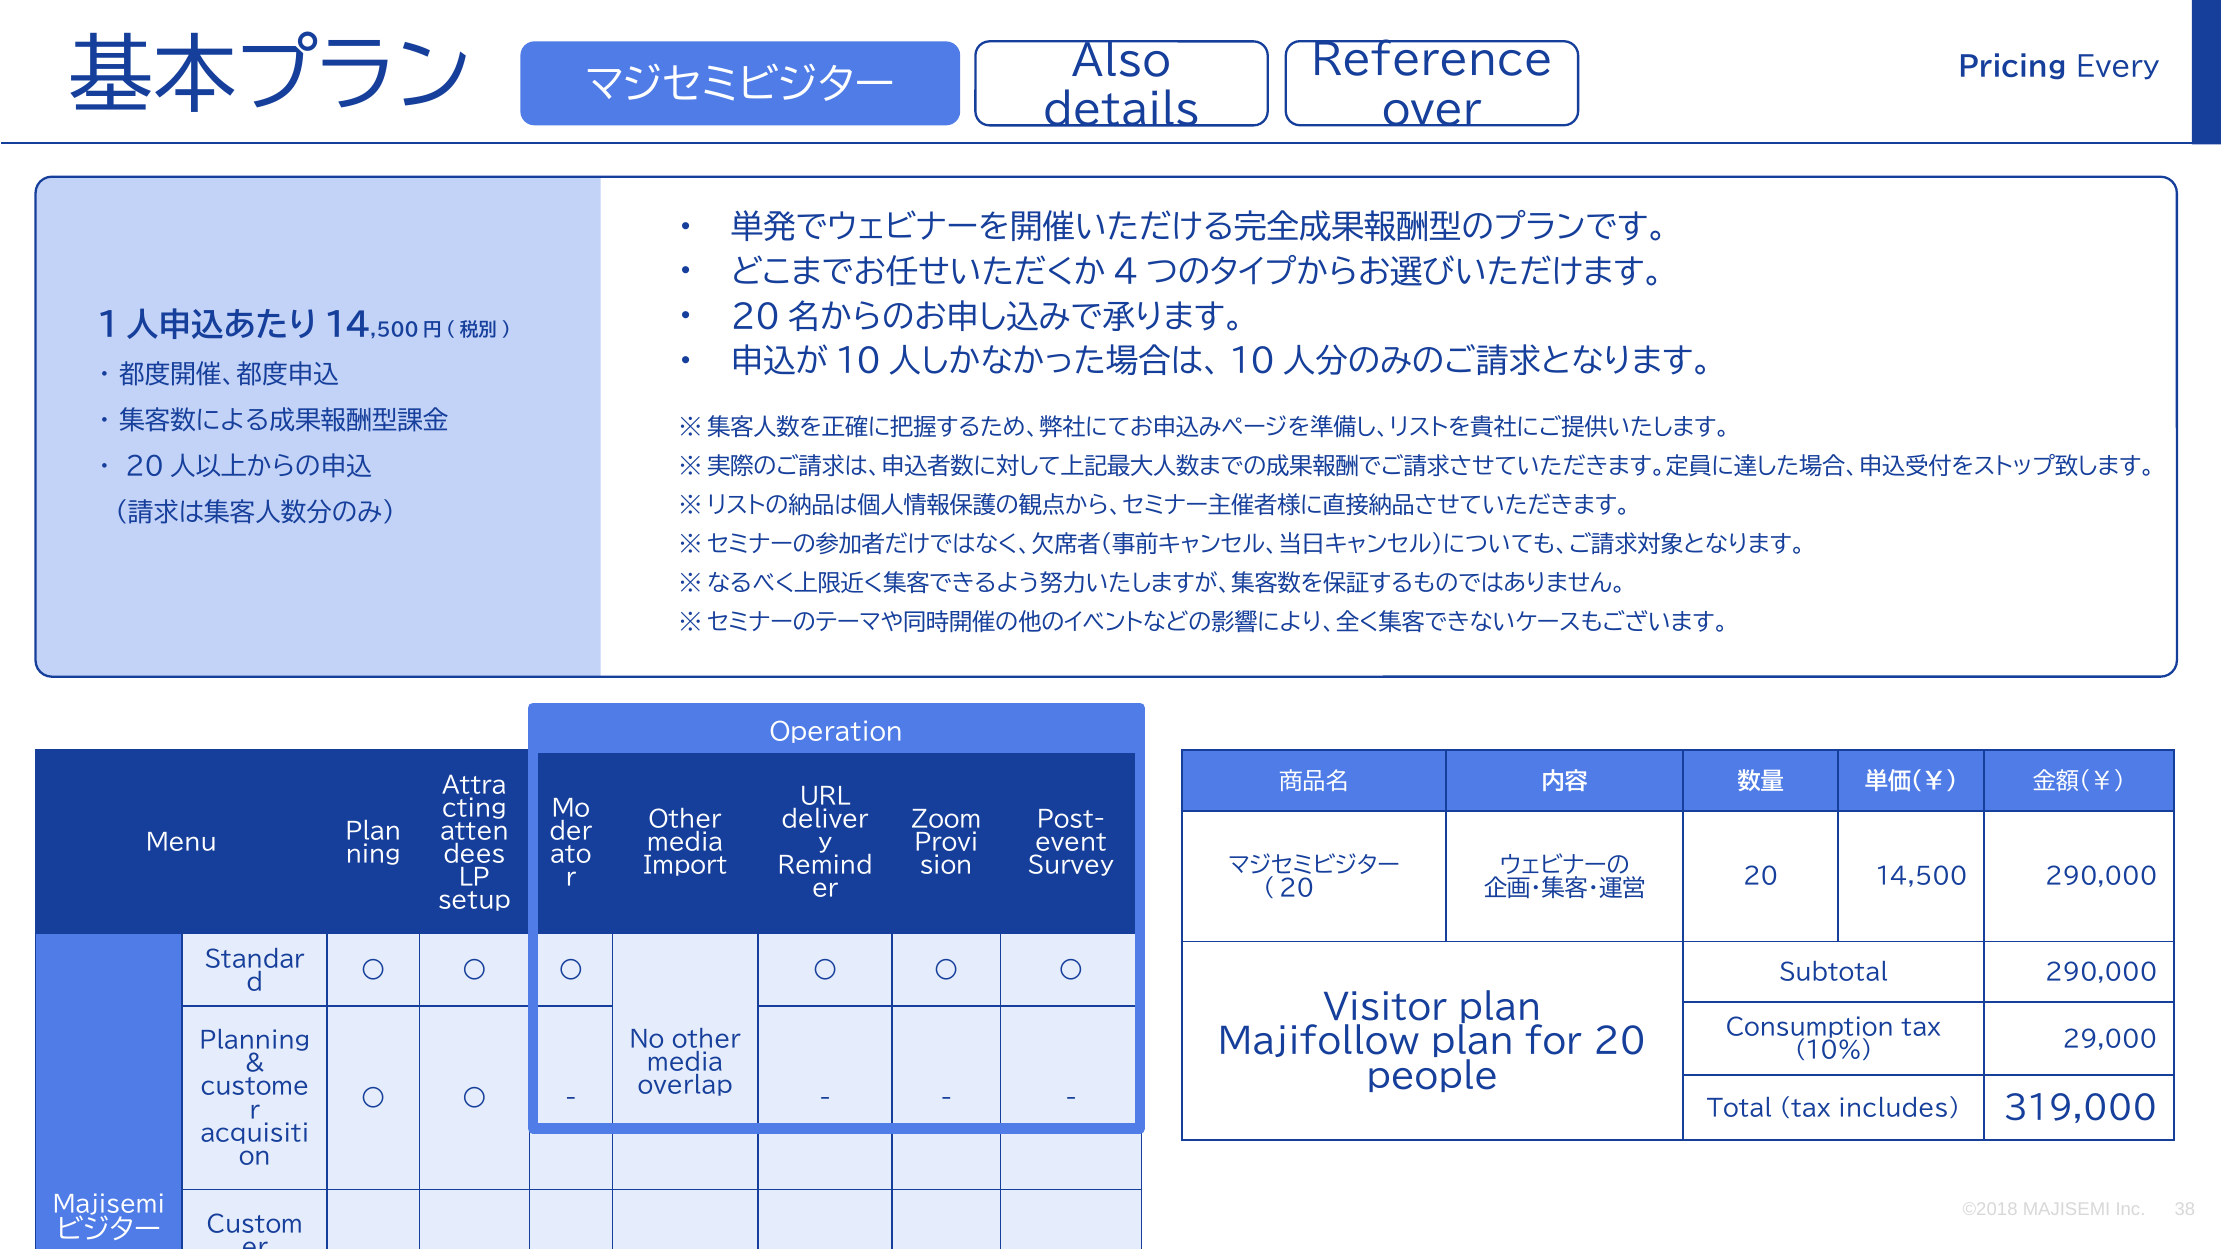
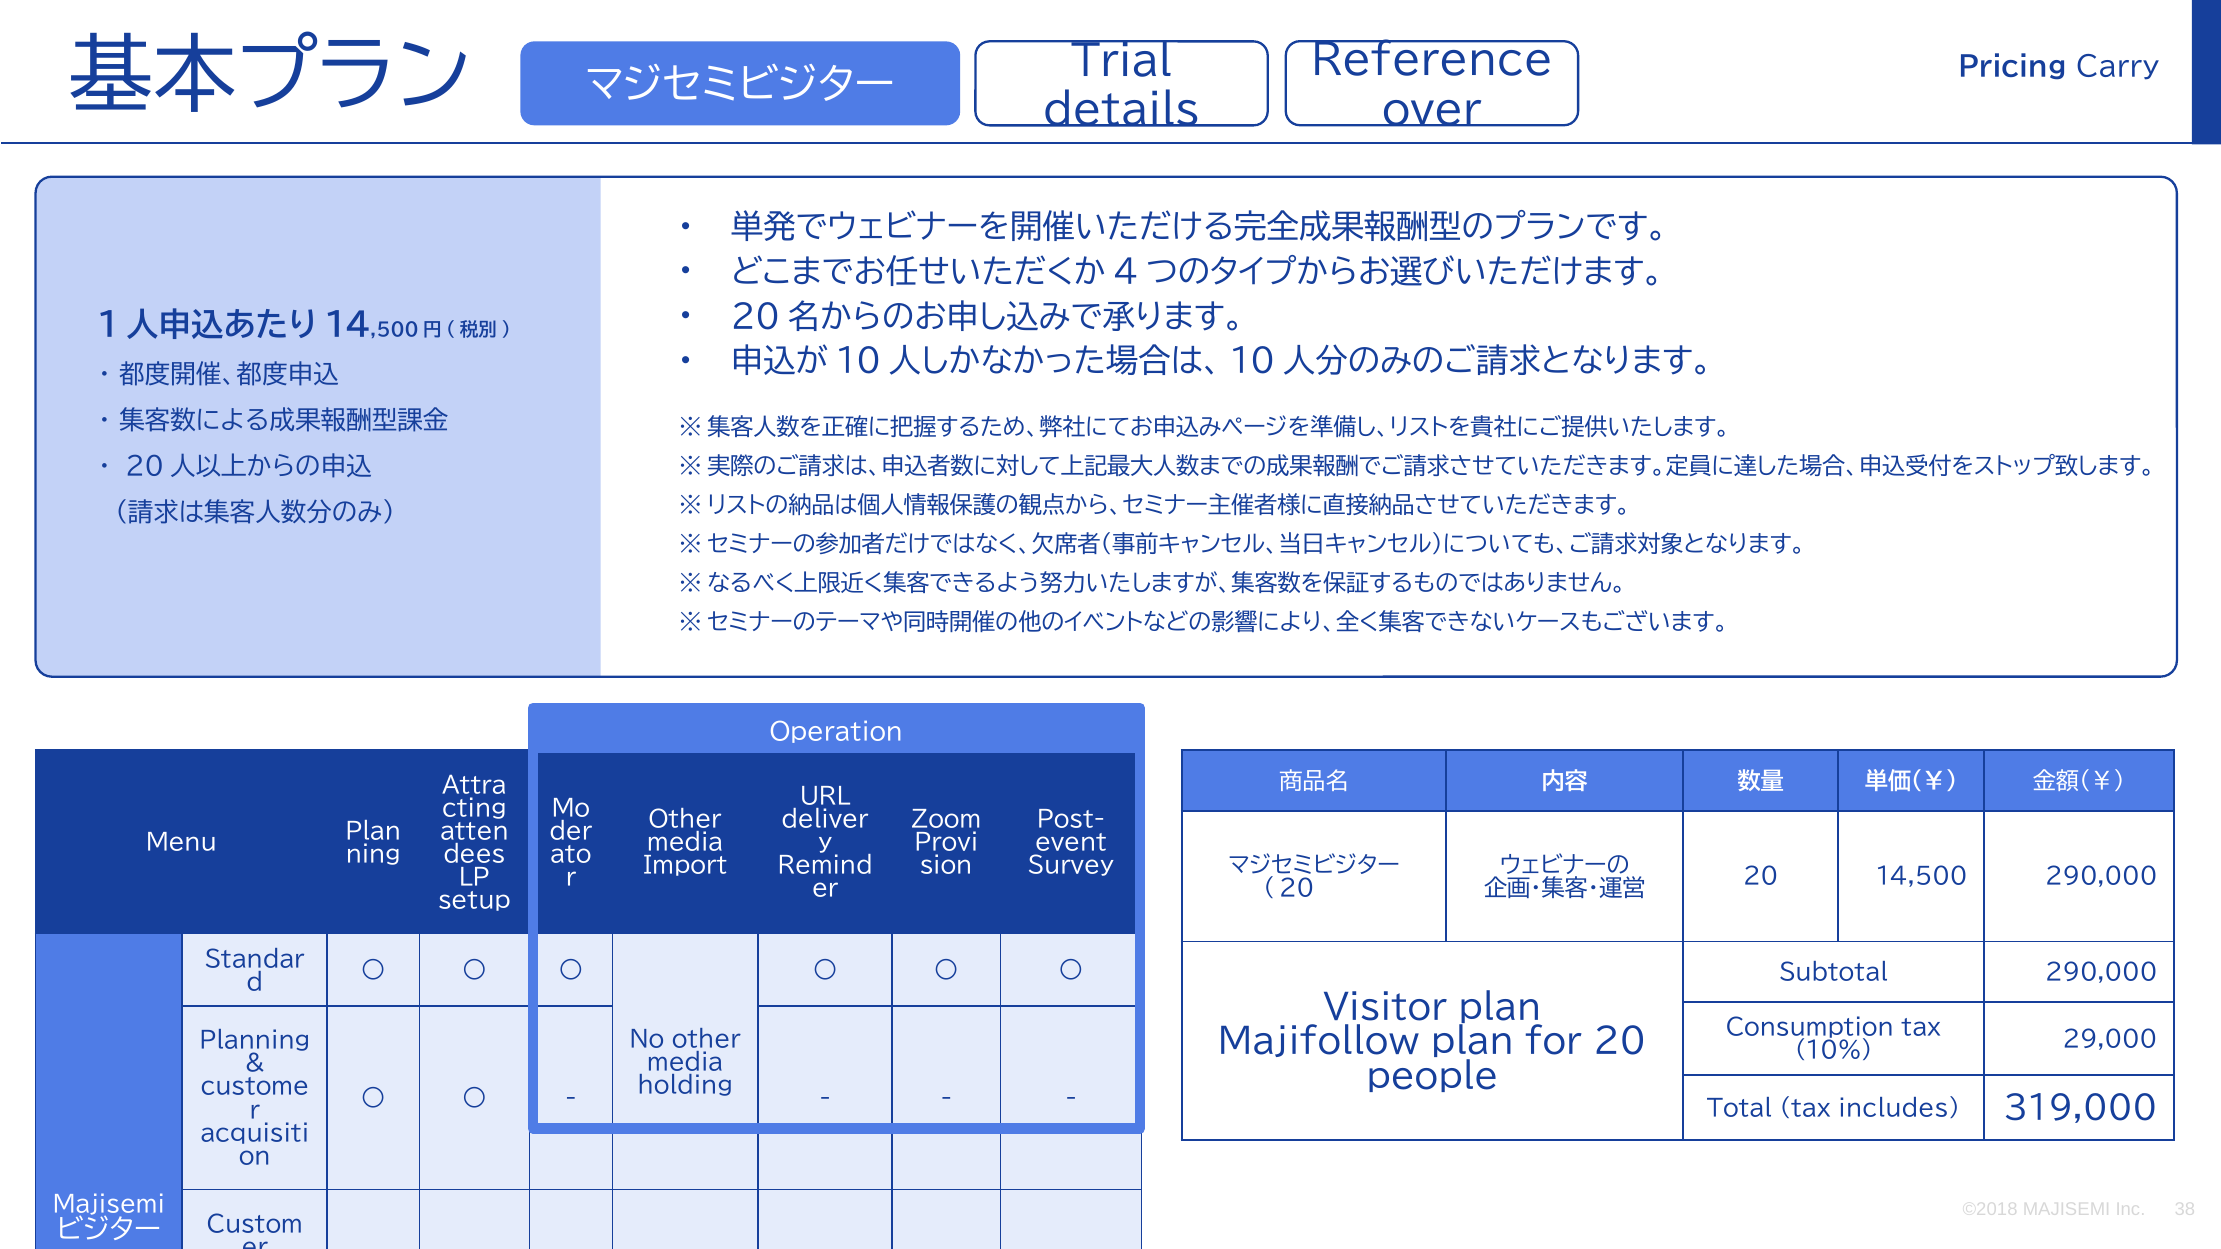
Also: Also -> Trial (1122, 61)
Every: Every -> Carry (2118, 67)
overlap: overlap -> holding (685, 1086)
